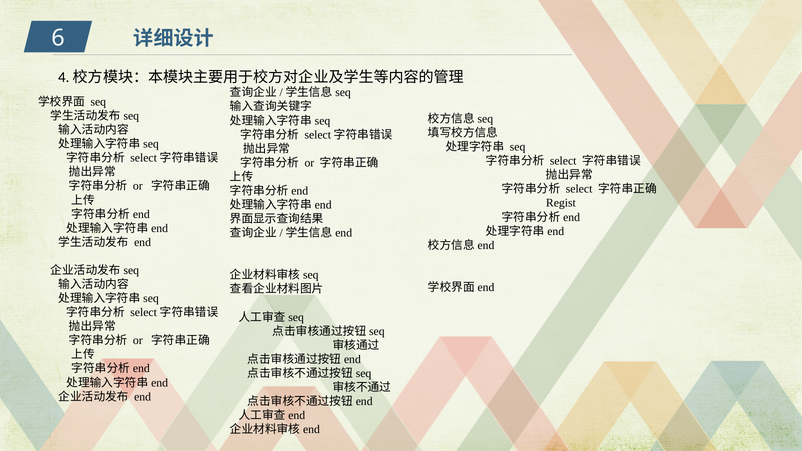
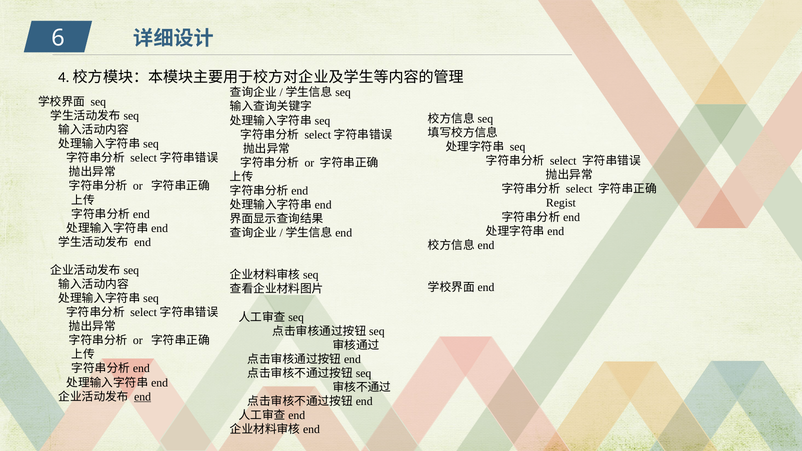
end underline: none -> present (143, 397)
